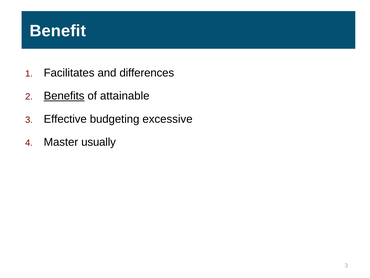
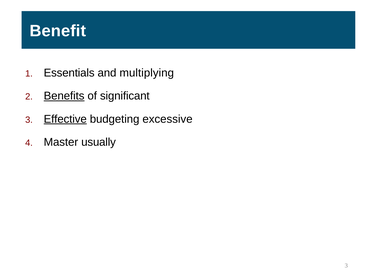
Facilitates: Facilitates -> Essentials (69, 73)
differences: differences -> multiplying (147, 73)
attainable: attainable -> significant (125, 96)
Effective underline: none -> present (65, 119)
